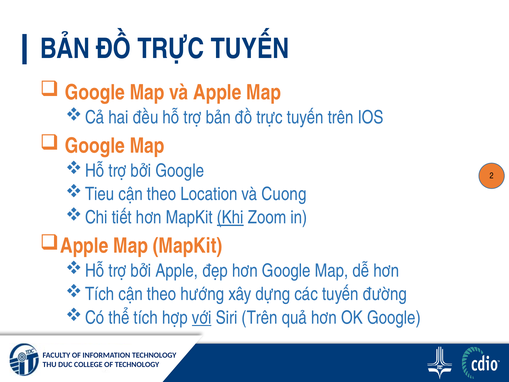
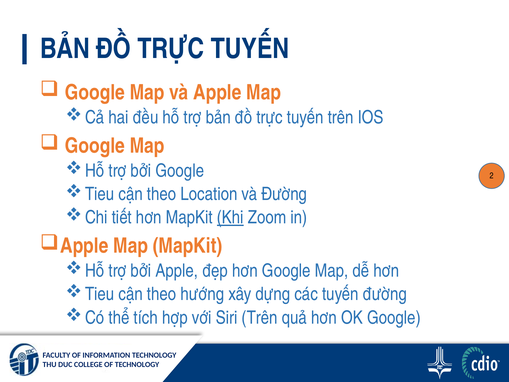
và Cuong: Cuong -> Đường (284, 194)
Tích: Tích -> Tieu (100, 294)
với underline: present -> none (202, 317)
